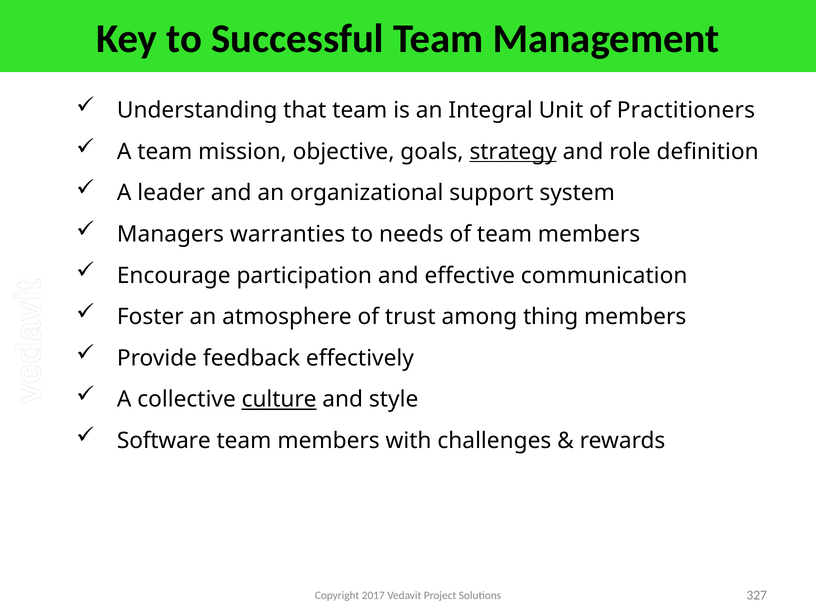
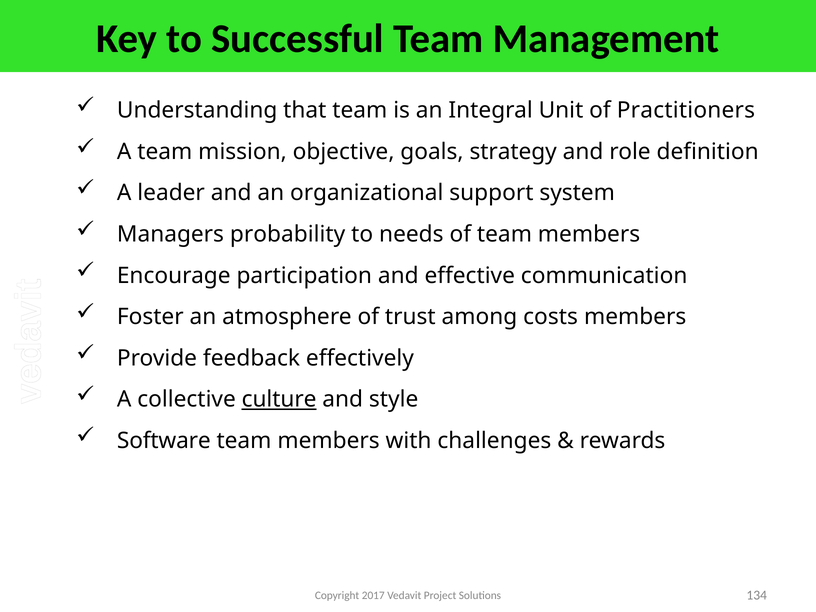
strategy underline: present -> none (513, 152)
warranties: warranties -> probability (288, 234)
thing: thing -> costs (551, 317)
327: 327 -> 134 (757, 595)
